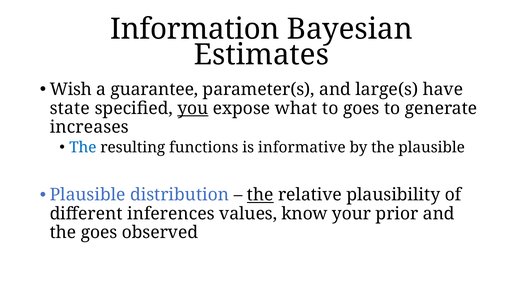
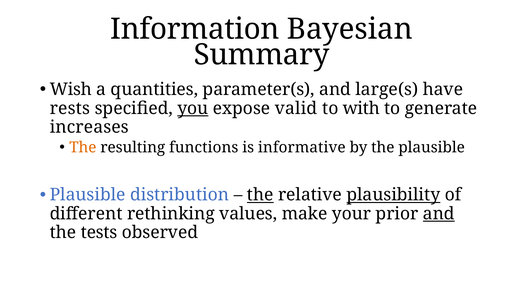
Estimates: Estimates -> Summary (262, 55)
guarantee: guarantee -> quantities (154, 90)
state: state -> rests (70, 108)
what: what -> valid (296, 108)
to goes: goes -> with (361, 108)
The colour: blue -> orange (83, 148)
plausibility underline: none -> present (393, 195)
inferences: inferences -> rethinking (171, 214)
know: know -> make (305, 214)
and underline: none -> present (439, 214)
the goes: goes -> tests (99, 233)
